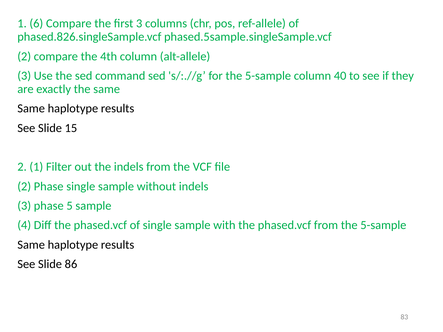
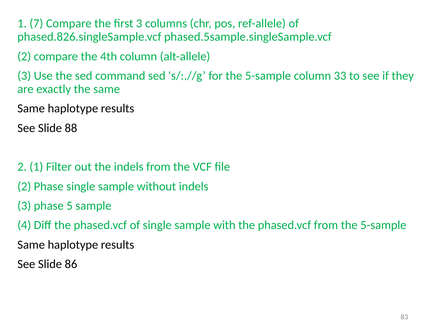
6: 6 -> 7 (36, 24)
40: 40 -> 33 (340, 76)
15: 15 -> 88 (71, 128)
